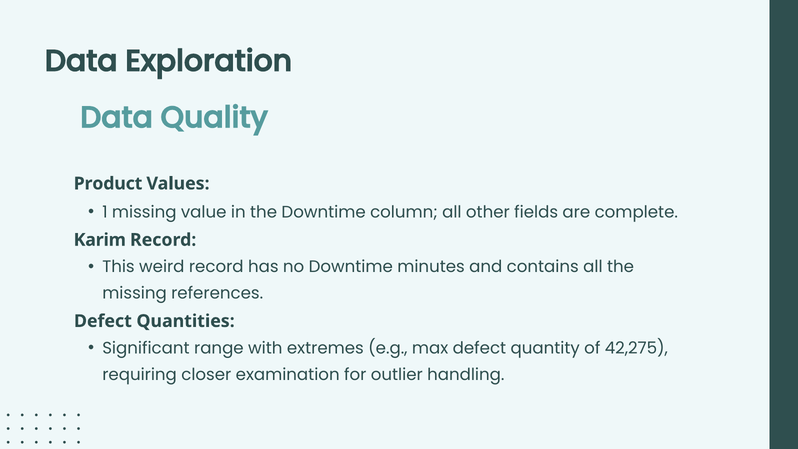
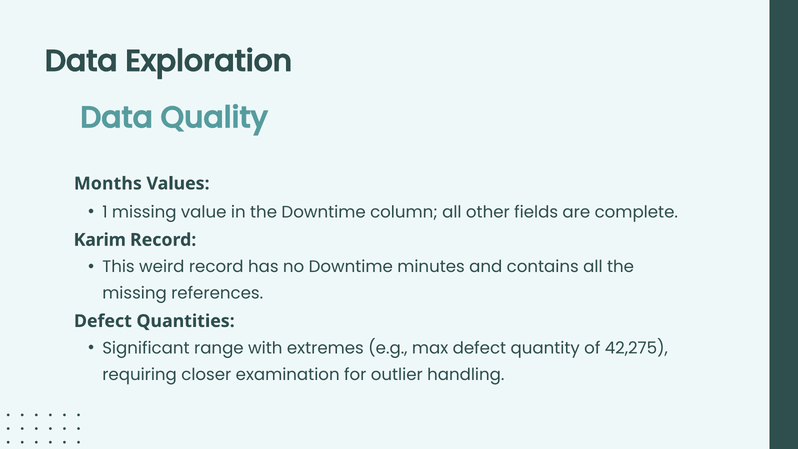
Product: Product -> Months (108, 184)
